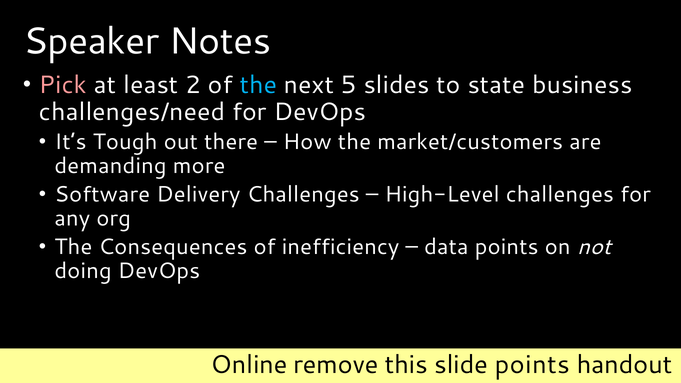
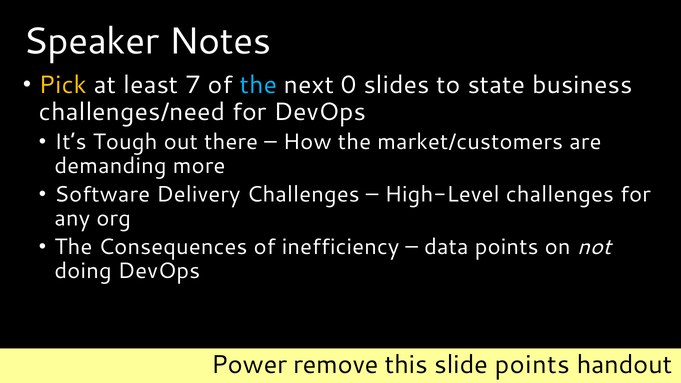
Pick colour: pink -> yellow (63, 85)
2: 2 -> 7 (193, 85)
5: 5 -> 0 (349, 85)
Online: Online -> Power (249, 365)
